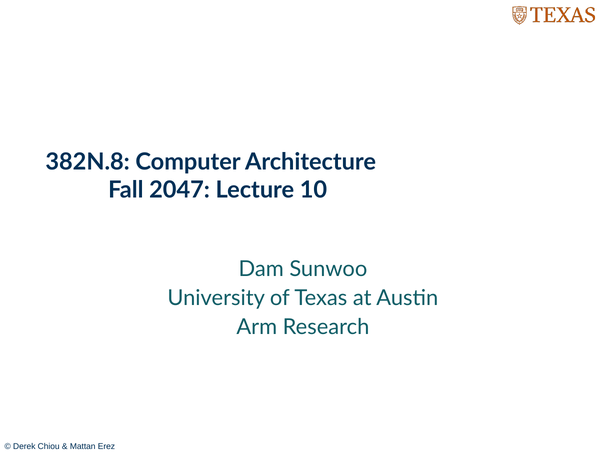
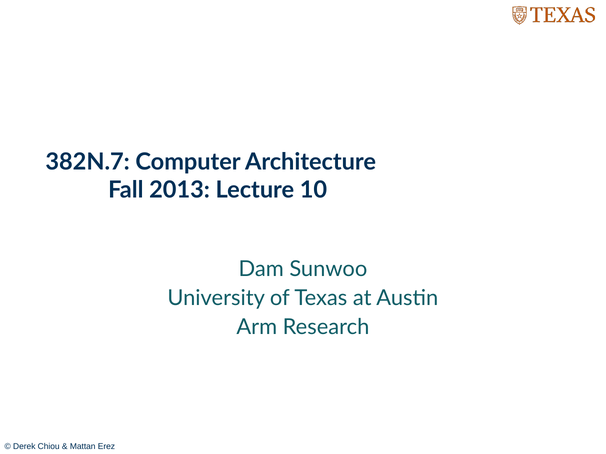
382N.8: 382N.8 -> 382N.7 (88, 162)
2047: 2047 -> 2013 (180, 190)
